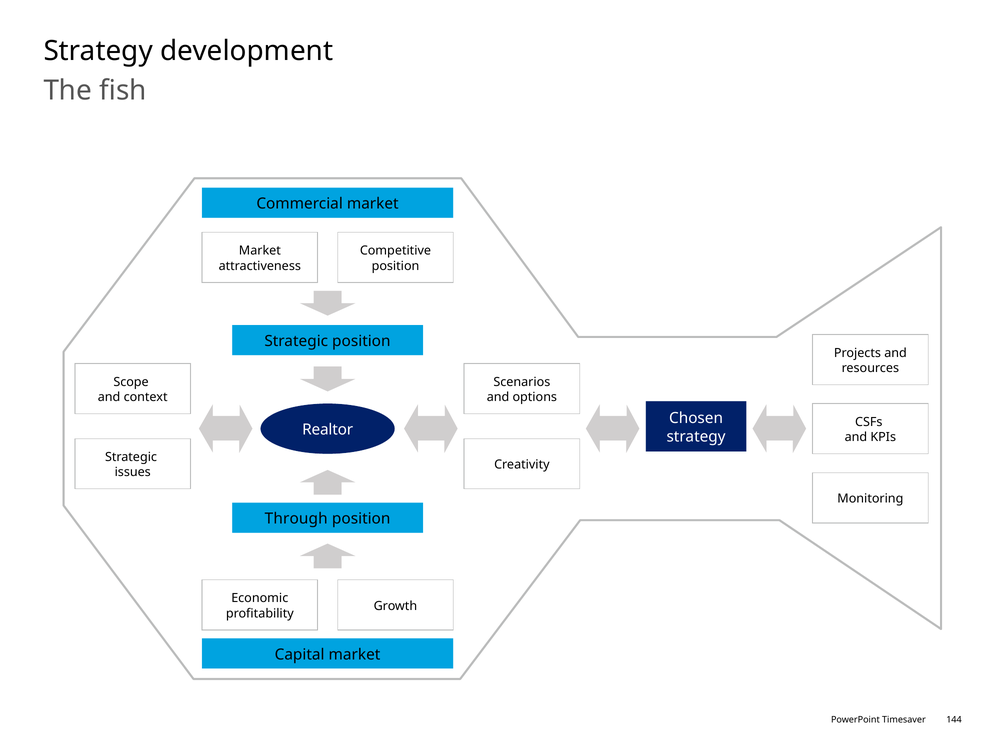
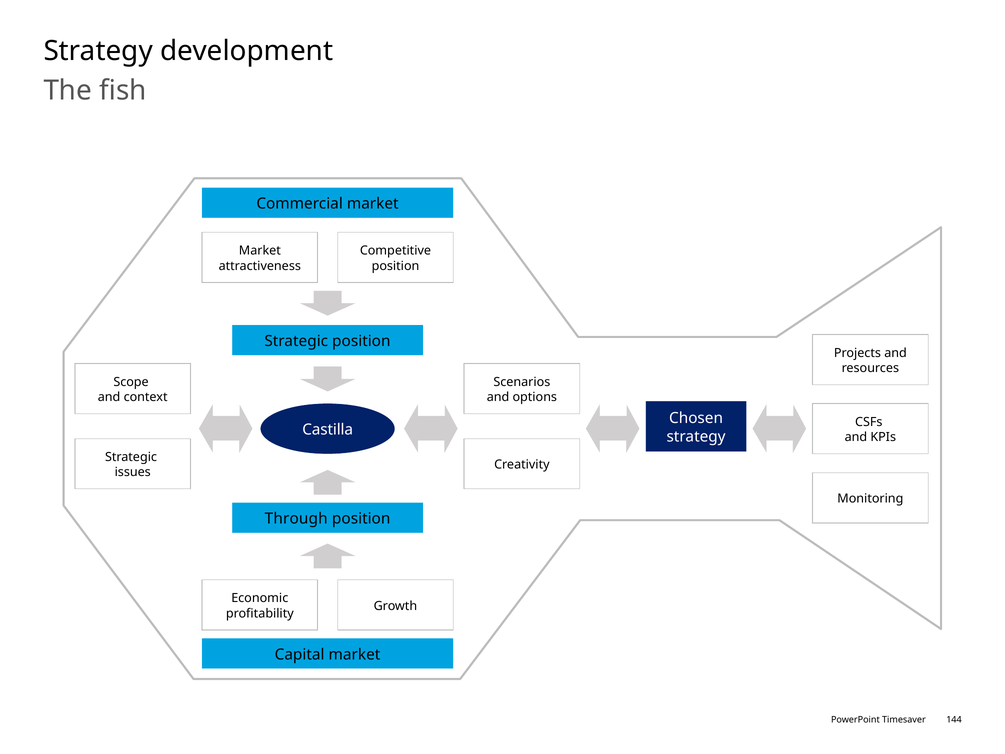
Realtor: Realtor -> Castilla (328, 430)
